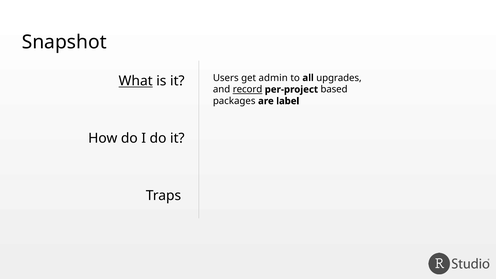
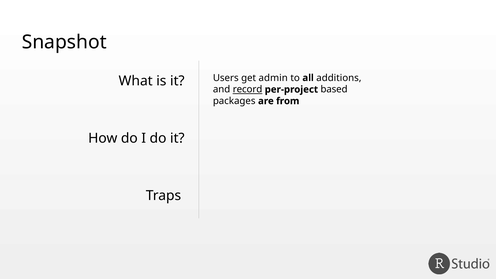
upgrades: upgrades -> additions (339, 78)
What underline: present -> none (136, 81)
label: label -> from (288, 101)
